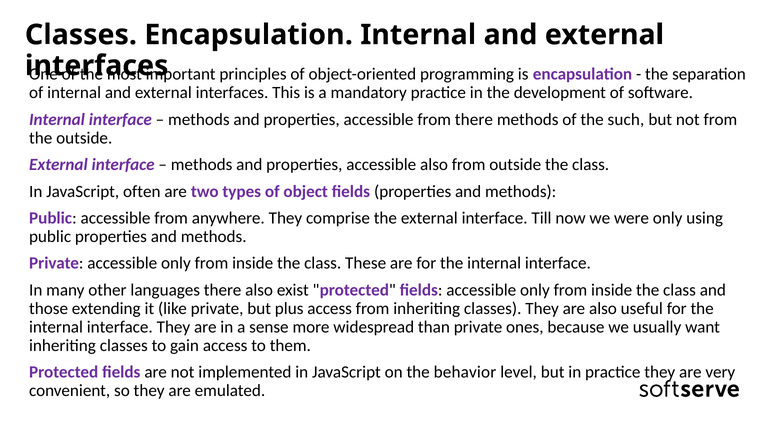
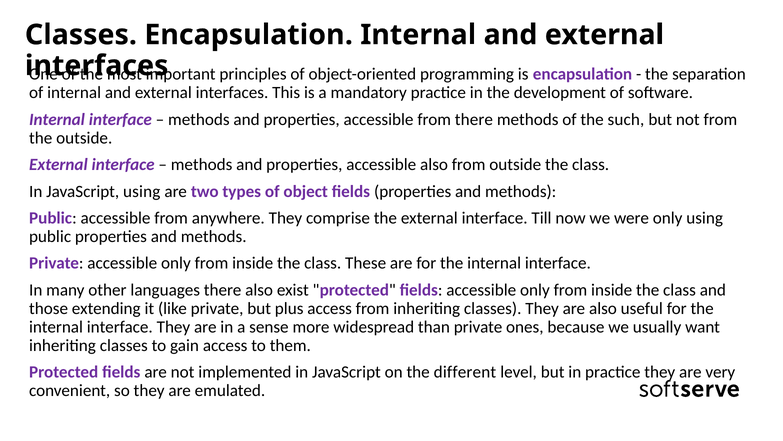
JavaScript often: often -> using (142, 191)
behavior: behavior -> different (465, 372)
